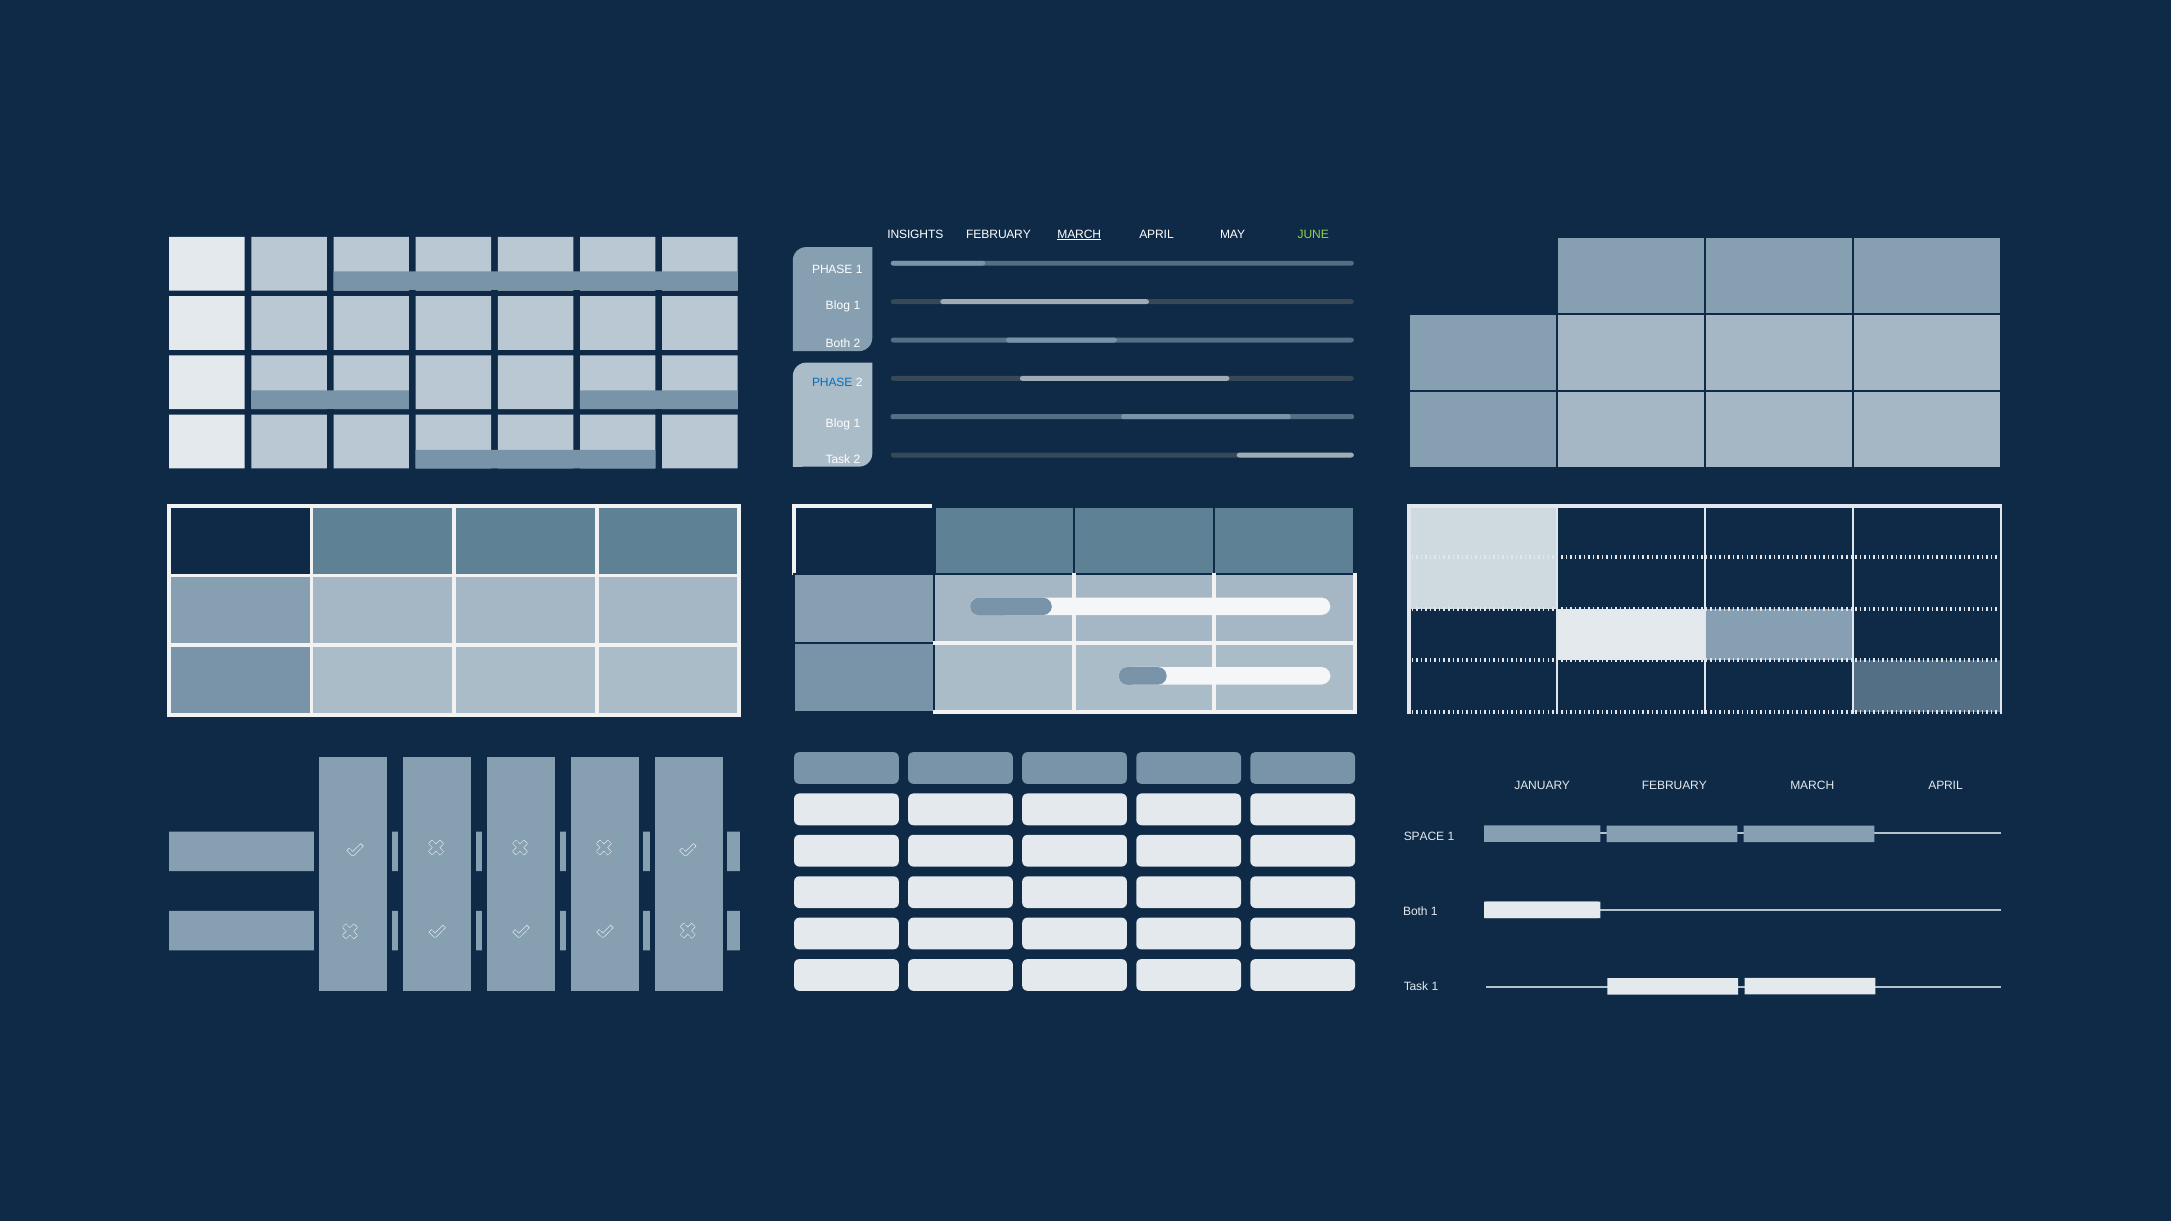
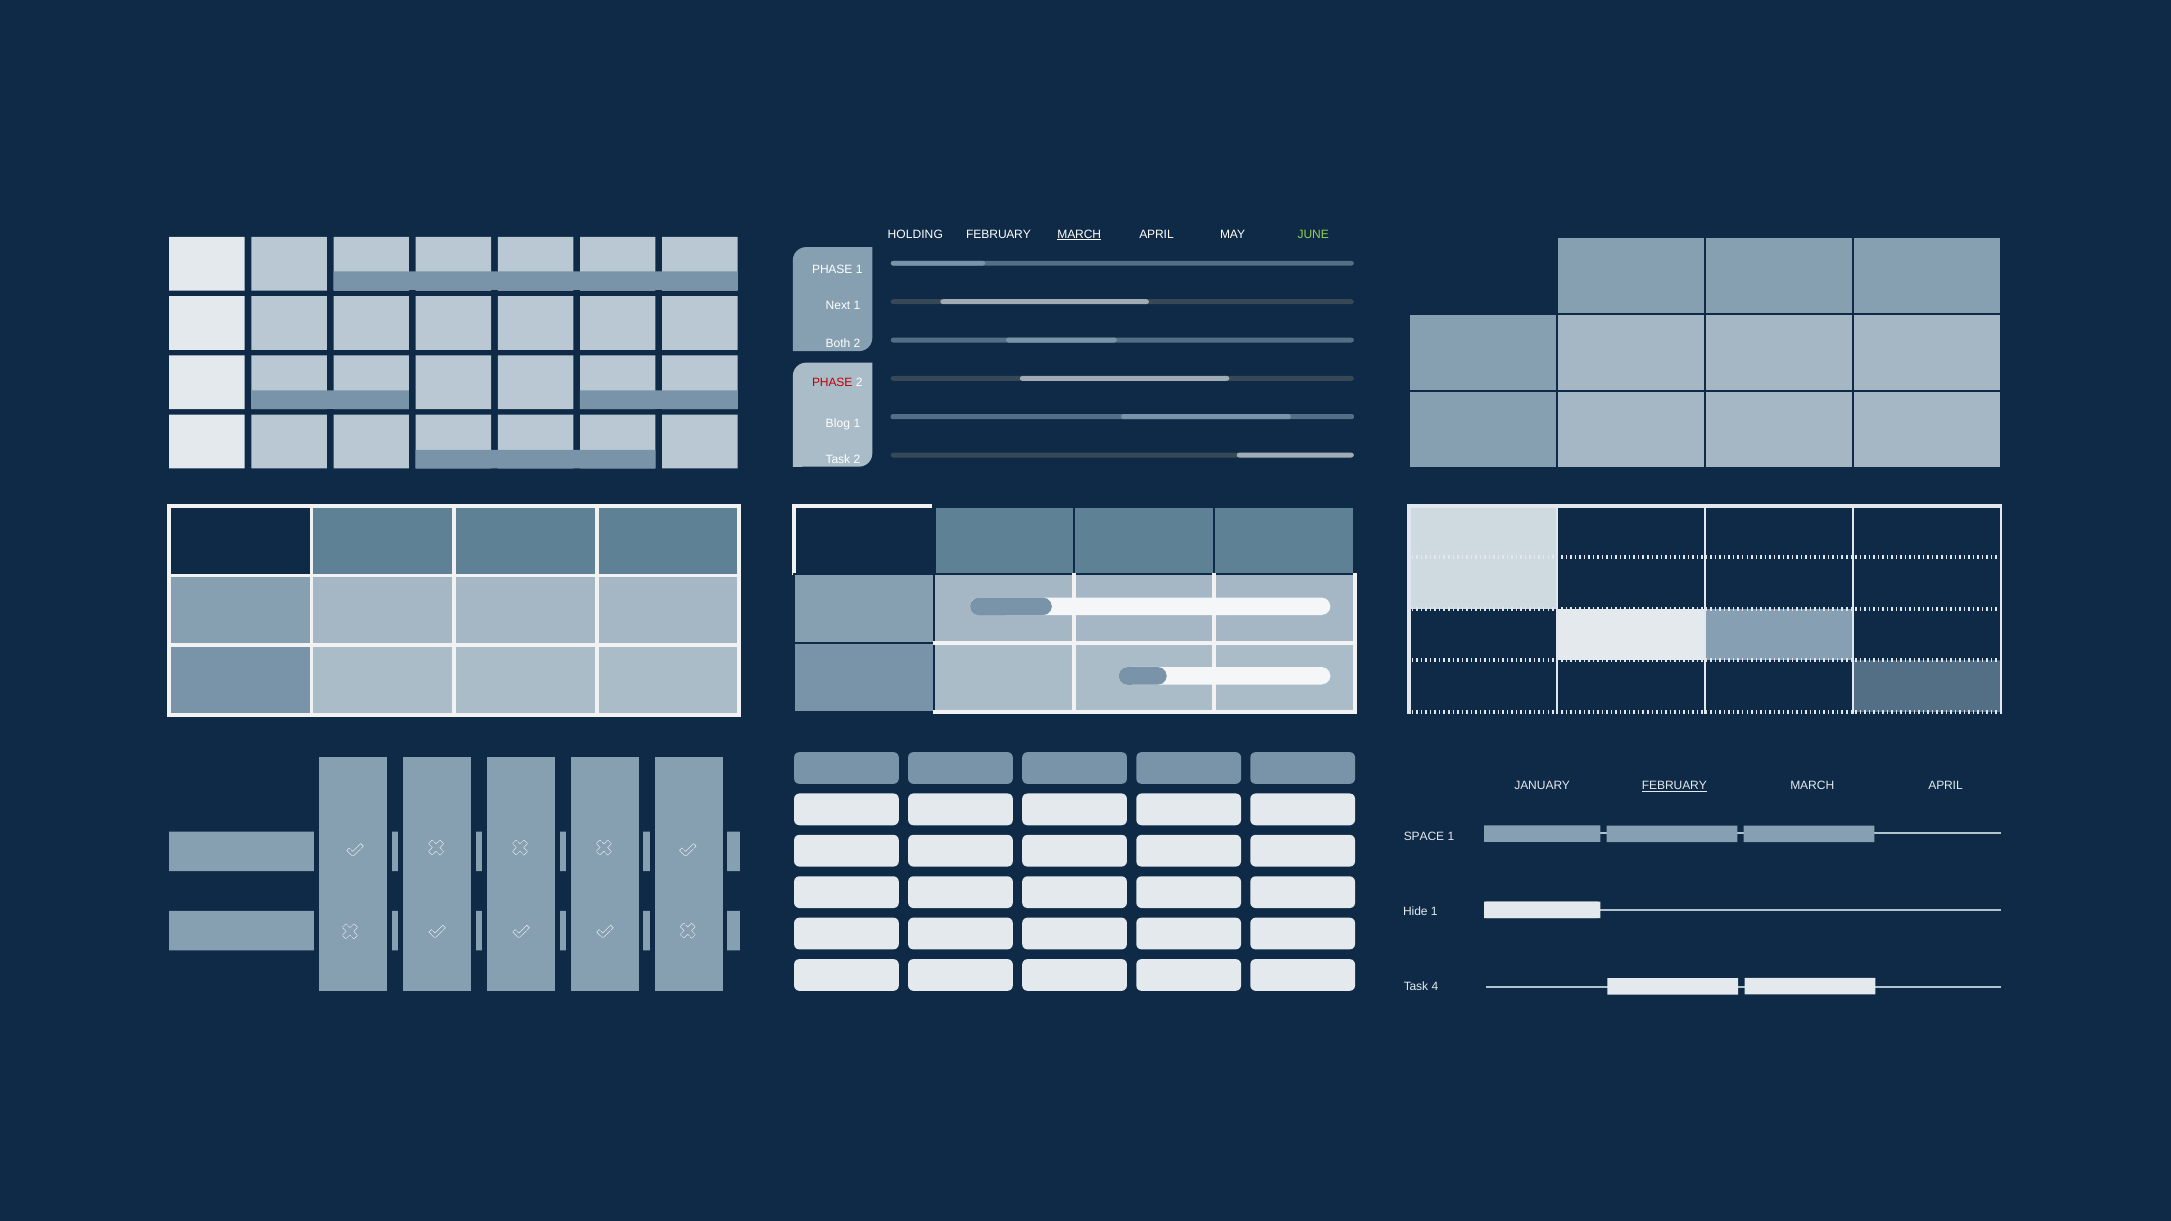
INSIGHTS: INSIGHTS -> HOLDING (915, 234)
Blog: Blog -> Next (838, 306)
PHASE colour: blue -> red (832, 383)
FEBRUARY underline: none -> present (1674, 786)
Both: Both -> Hide (1415, 912)
Task 1: 1 -> 4 (1435, 987)
